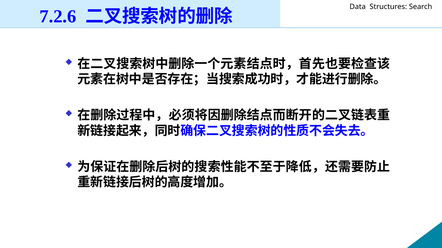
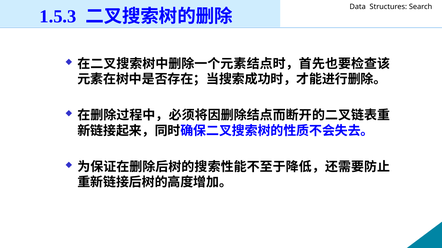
7.2.6: 7.2.6 -> 1.5.3 (58, 16)
